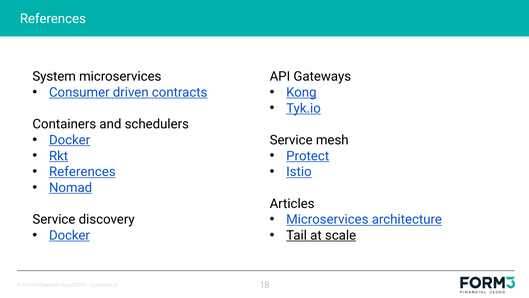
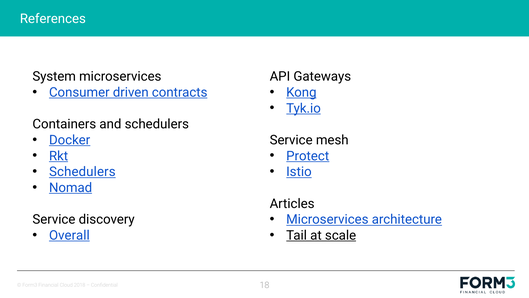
References: References -> Schedulers (82, 172)
Docker: Docker -> Overall (69, 235)
